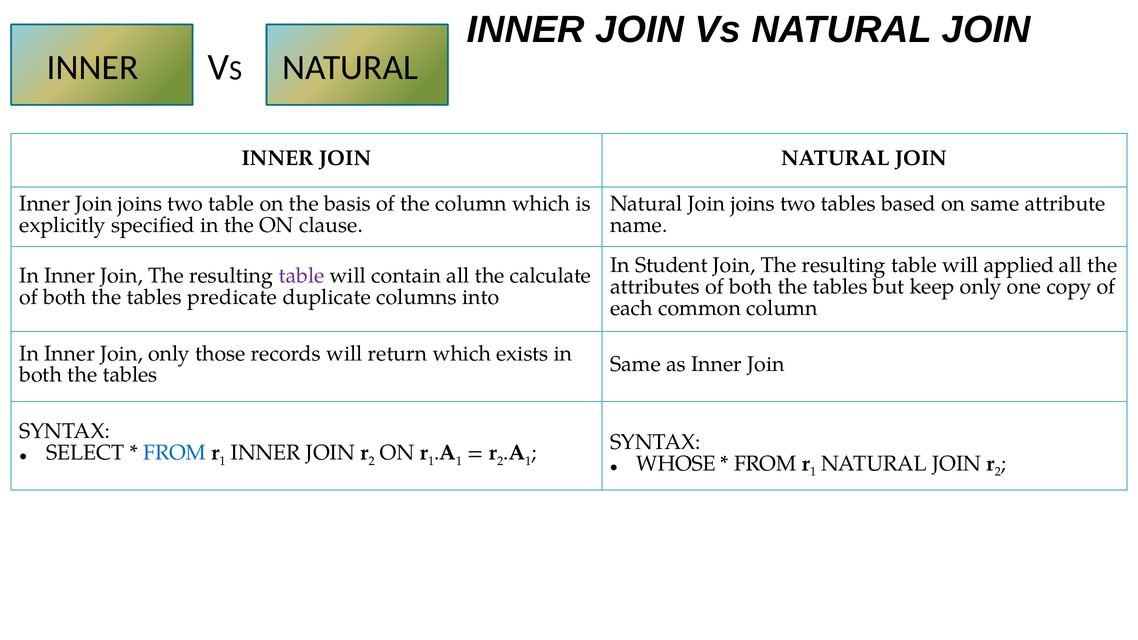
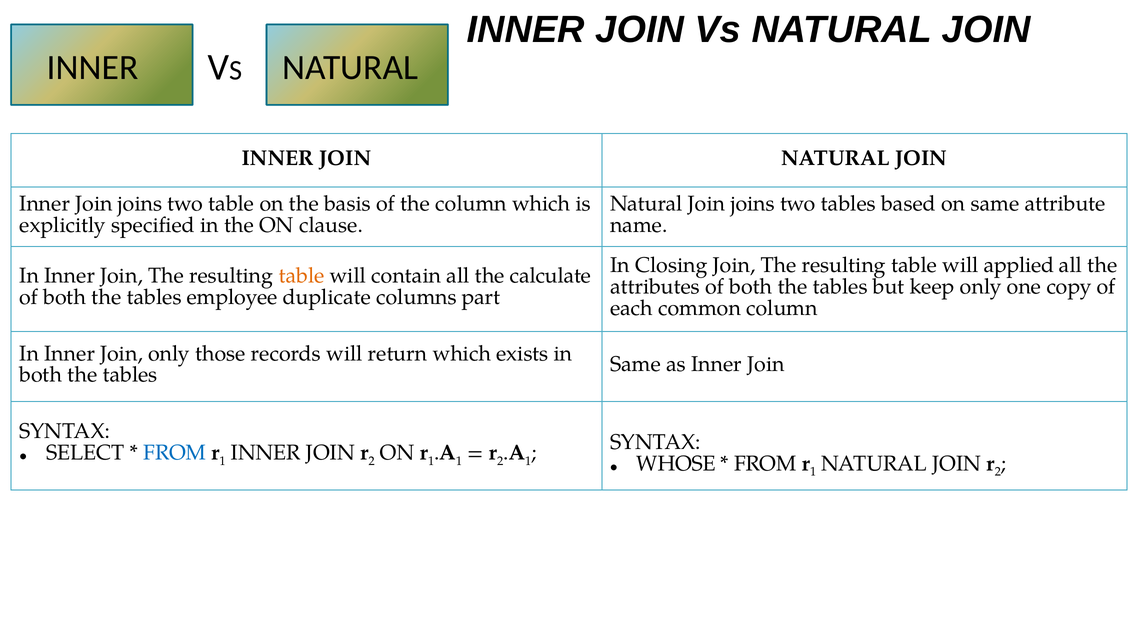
Student: Student -> Closing (671, 265)
table colour: purple -> orange (302, 276)
predicate: predicate -> employee (232, 297)
into: into -> part (481, 297)
